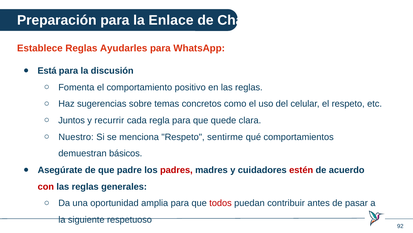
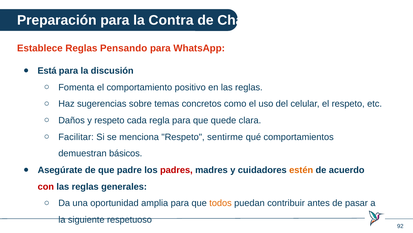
Enlace: Enlace -> Contra (171, 20)
Ayudarles: Ayudarles -> Pensando (124, 48)
Juntos: Juntos -> Daños (72, 120)
y recurrir: recurrir -> respeto (109, 120)
Nuestro: Nuestro -> Facilitar (76, 137)
estén colour: red -> orange (301, 170)
todos colour: red -> orange (220, 203)
